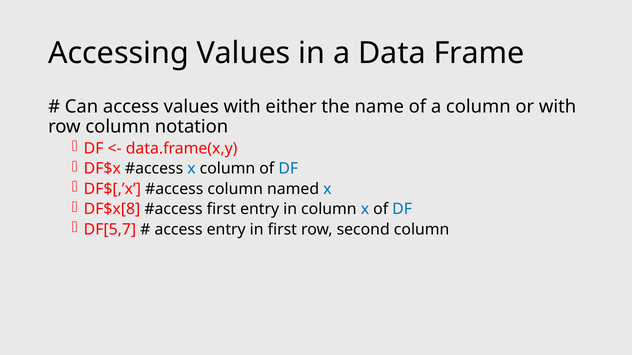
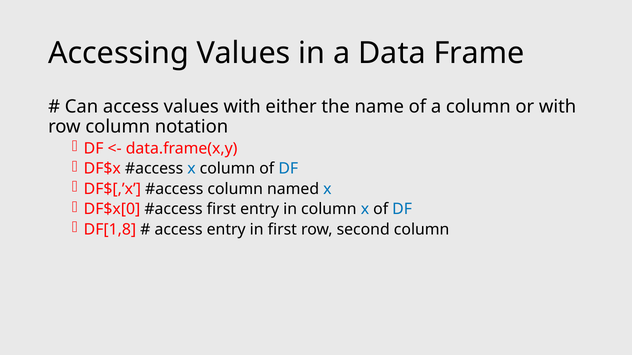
DF$x[8: DF$x[8 -> DF$x[0 (112, 210)
DF[5,7: DF[5,7 -> DF[1,8 (110, 230)
